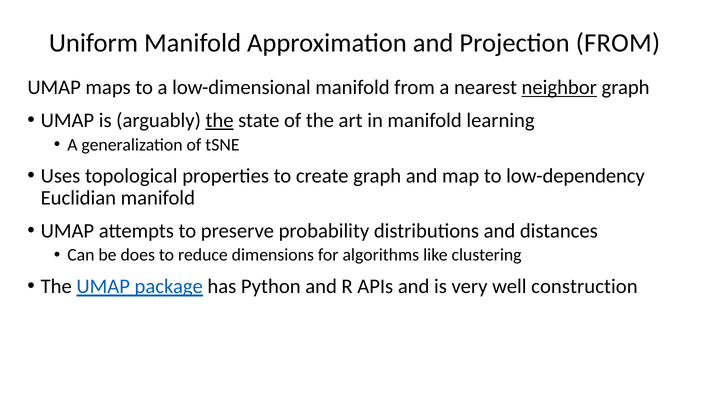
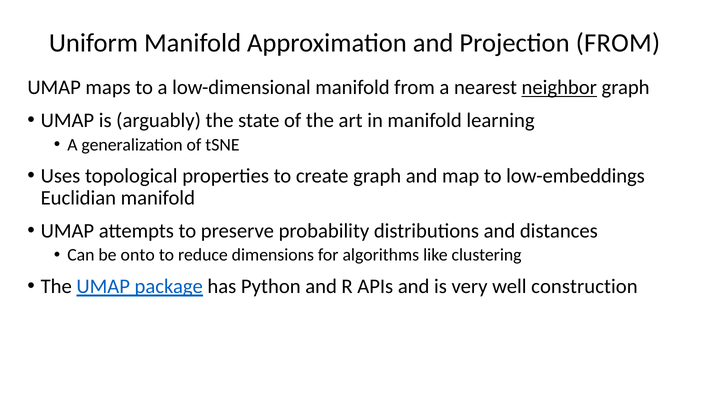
the underline: present -> none (220, 120)
low-dependency: low-dependency -> low-embeddings (576, 176)
does: does -> onto (138, 255)
